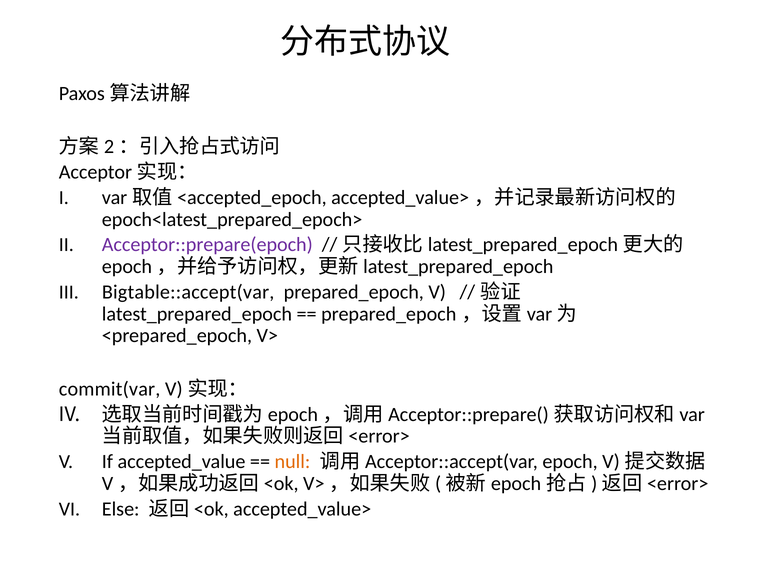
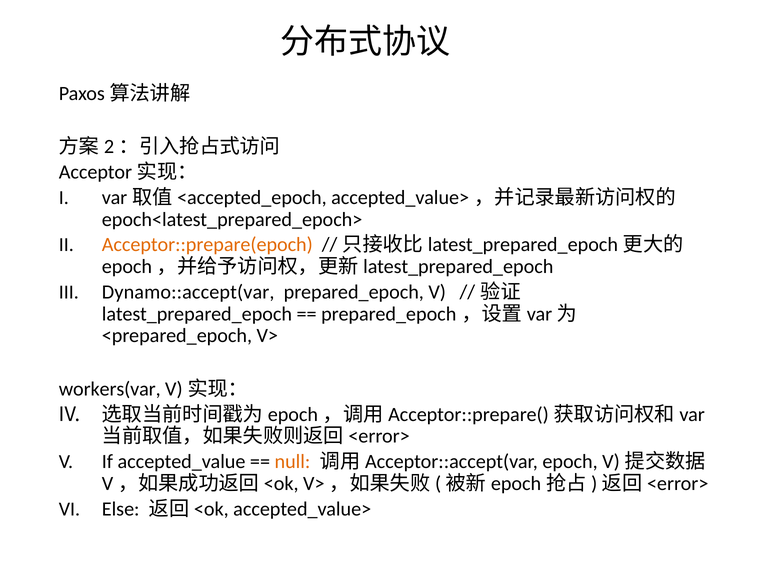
Acceptor::prepare(epoch colour: purple -> orange (207, 245)
Bigtable::accept(var: Bigtable::accept(var -> Dynamo::accept(var (188, 292)
commit(var: commit(var -> workers(var (110, 389)
